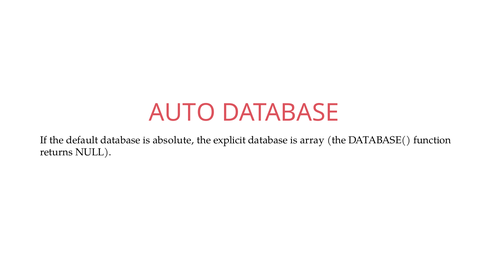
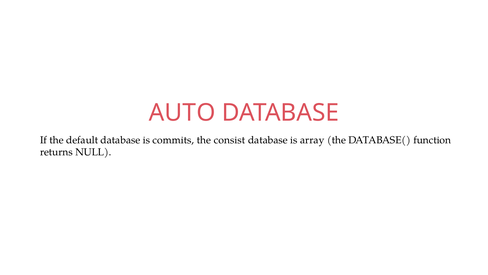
absolute: absolute -> commits (173, 140)
explicit: explicit -> consist (230, 140)
